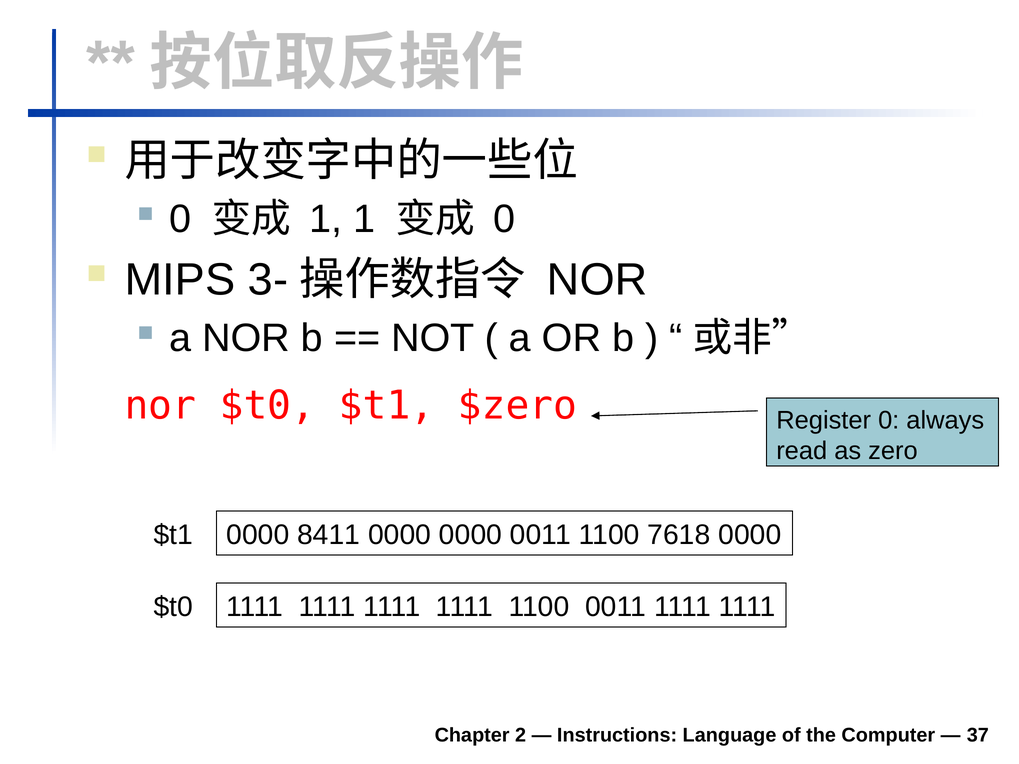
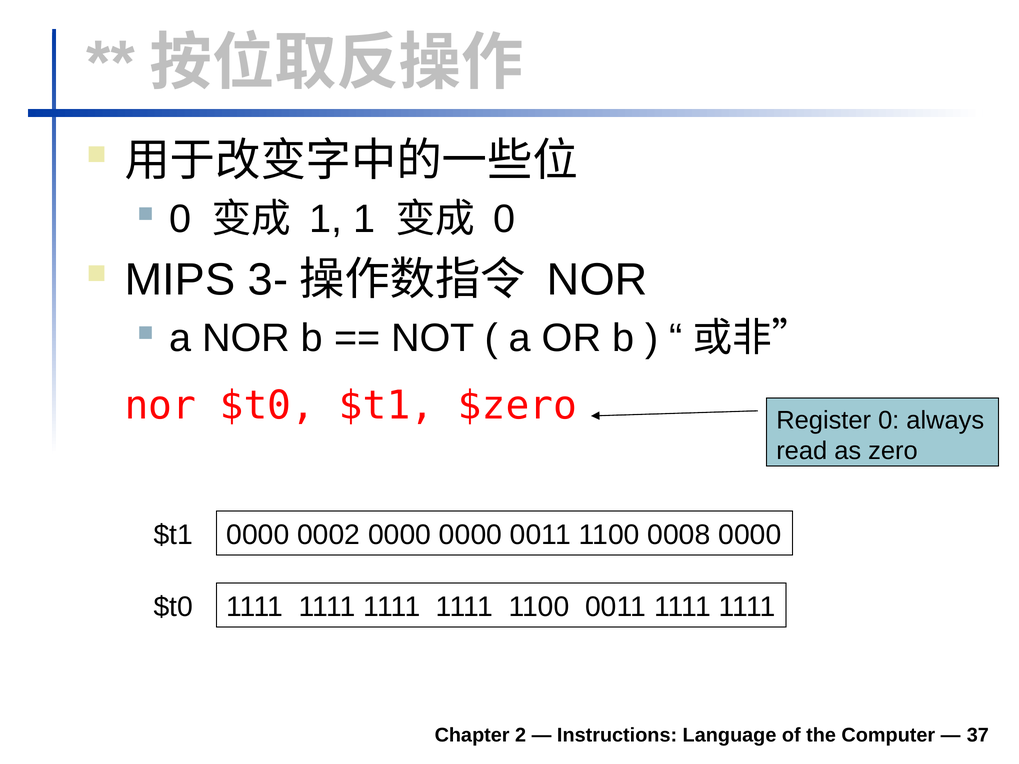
8411: 8411 -> 0002 (329, 535)
7618: 7618 -> 0008 (679, 535)
